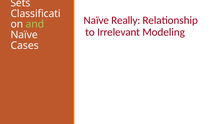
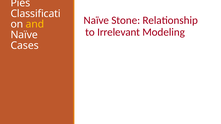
Sets: Sets -> Pies (20, 3)
Really: Really -> Stone (126, 20)
and colour: light green -> yellow (35, 24)
